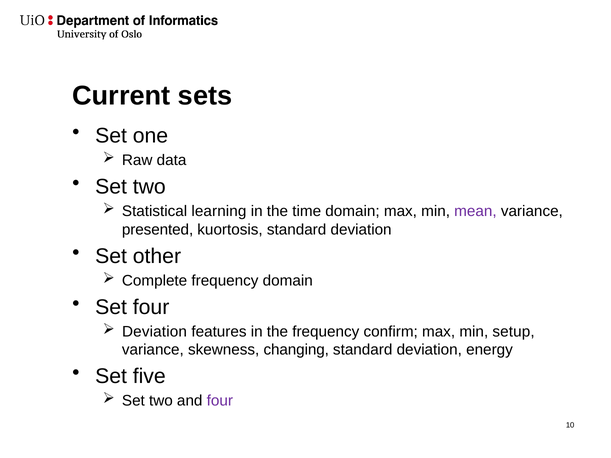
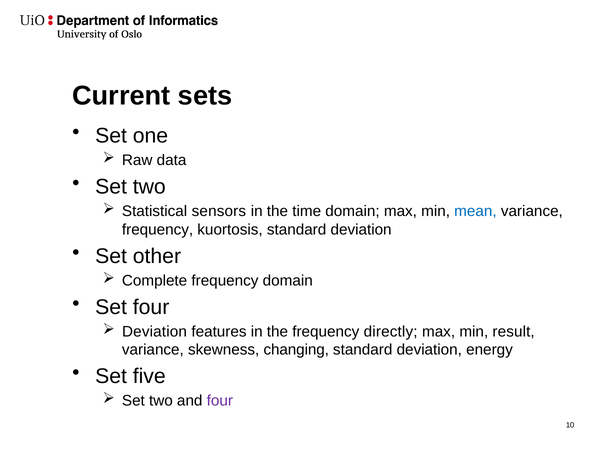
learning: learning -> sensors (219, 211)
mean colour: purple -> blue (475, 211)
presented: presented -> frequency (158, 230)
confirm: confirm -> directly (391, 332)
setup: setup -> result (514, 332)
